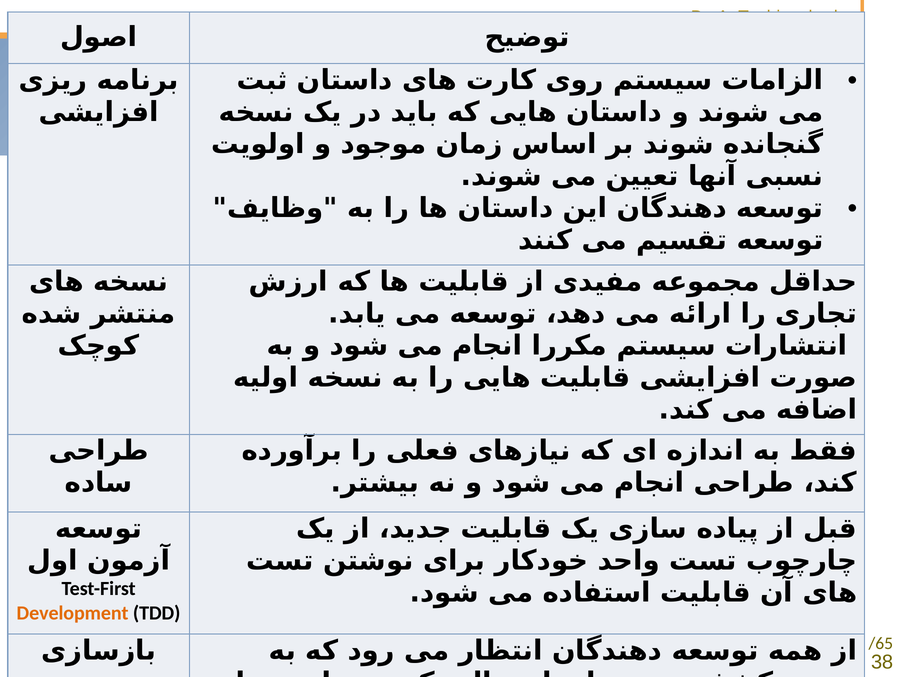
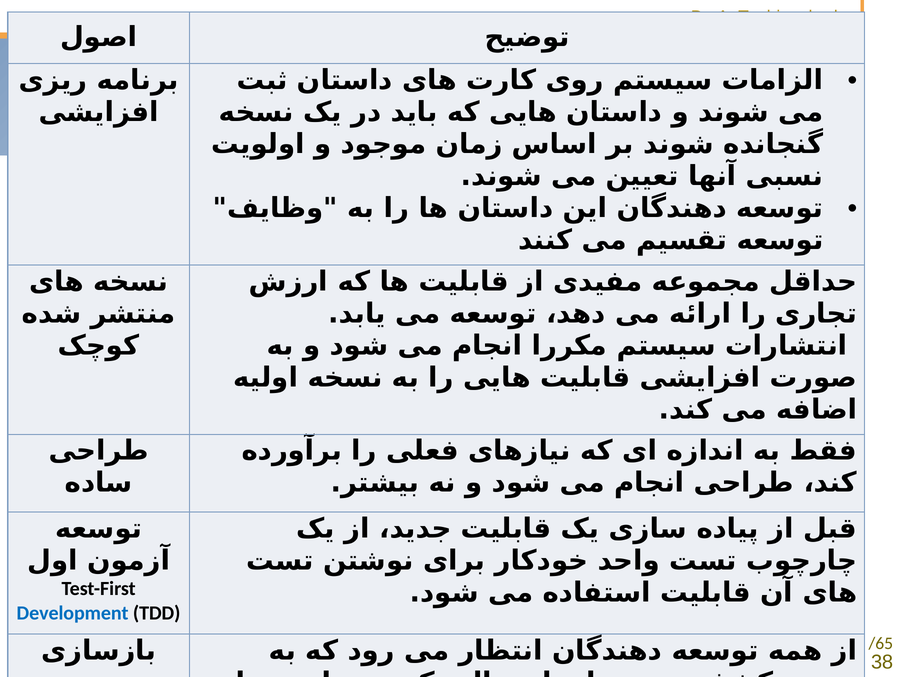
Development colour: orange -> blue (73, 613)
